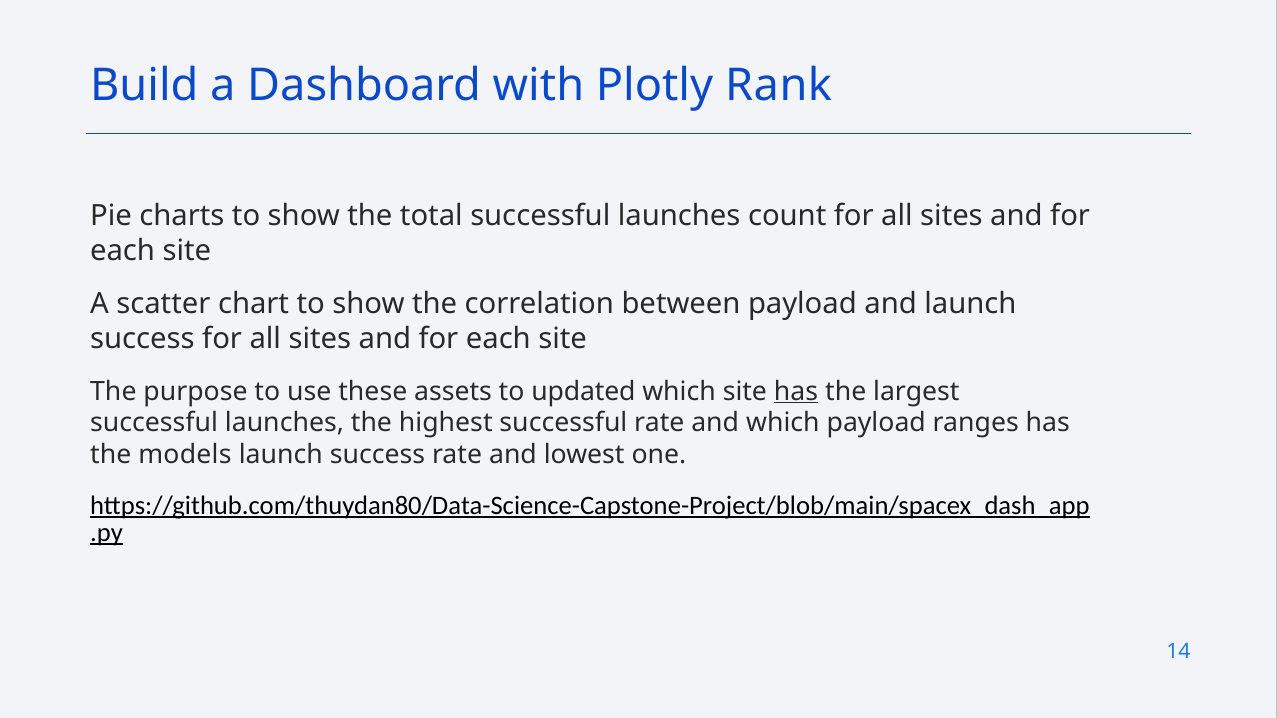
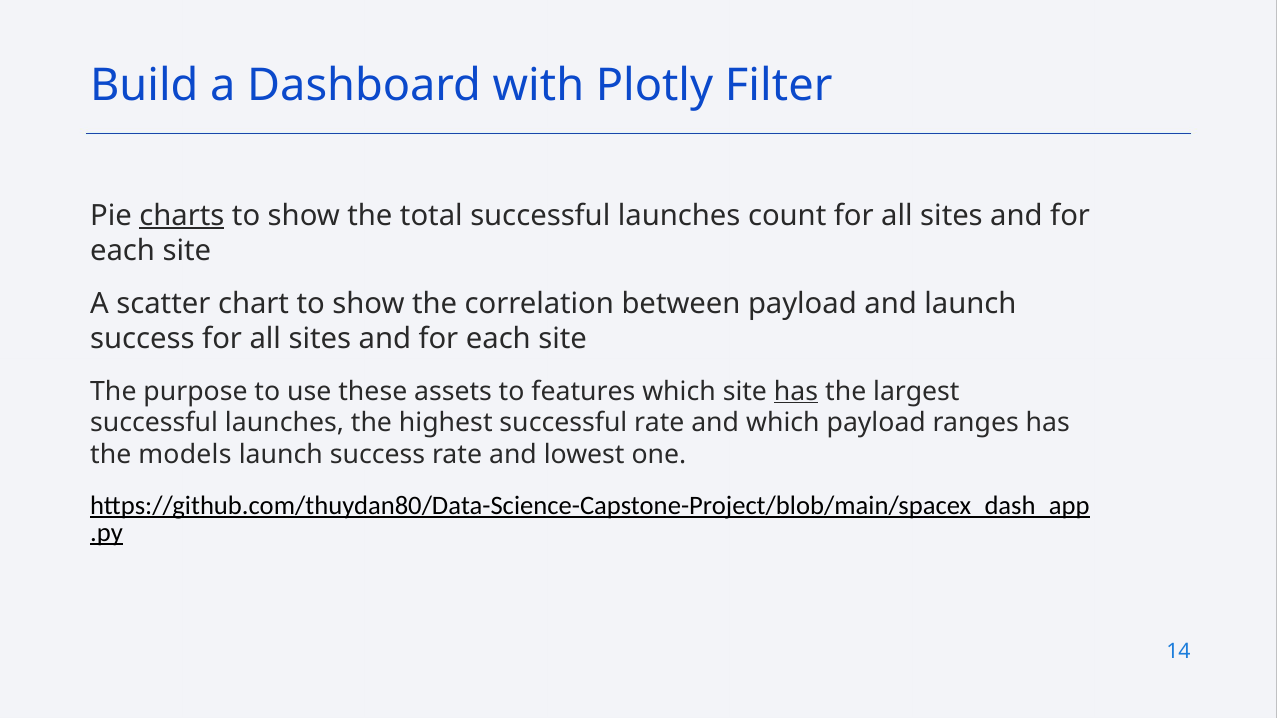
Rank: Rank -> Filter (779, 85)
charts underline: none -> present (182, 216)
updated: updated -> features (583, 391)
